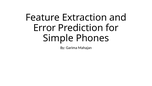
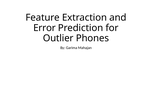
Simple: Simple -> Outlier (58, 38)
